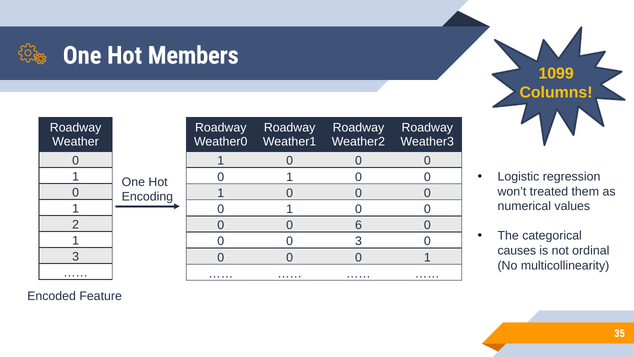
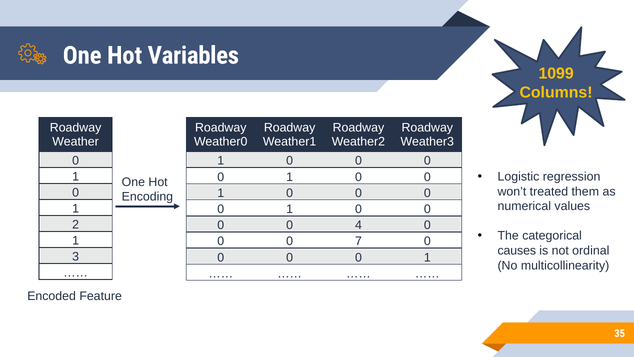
Members: Members -> Variables (193, 55)
6: 6 -> 4 (358, 225)
0 3: 3 -> 7 (358, 241)
